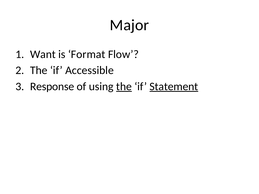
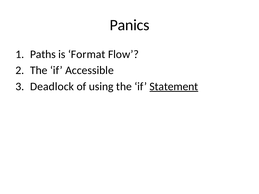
Major: Major -> Panics (130, 25)
Want: Want -> Paths (43, 54)
Response: Response -> Deadlock (52, 87)
the underline: present -> none (124, 87)
